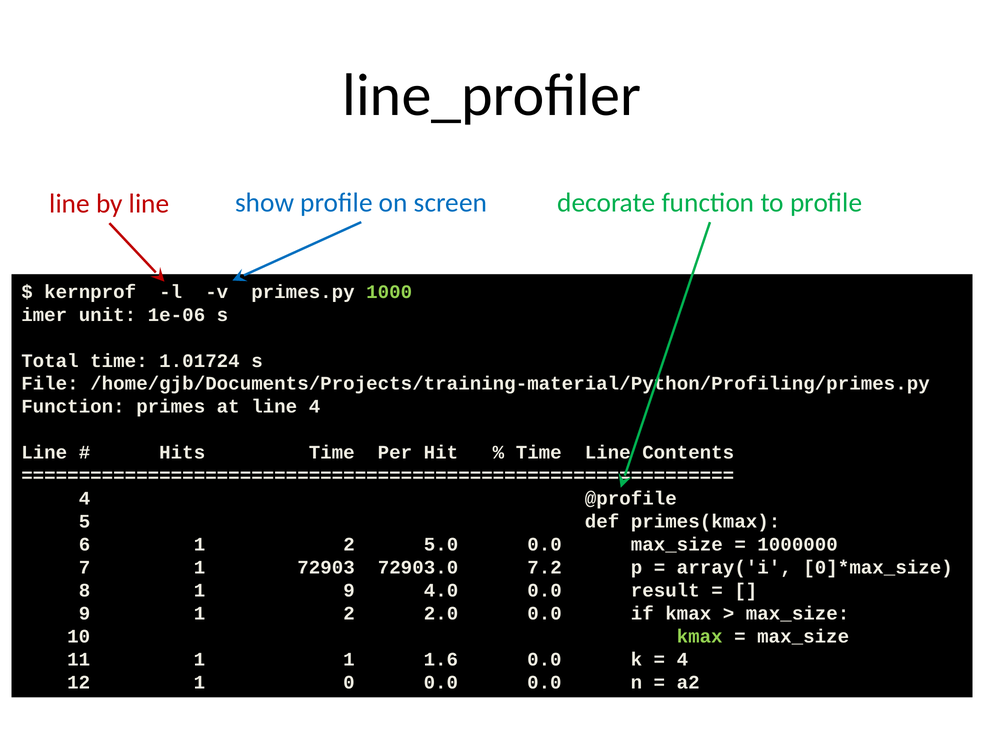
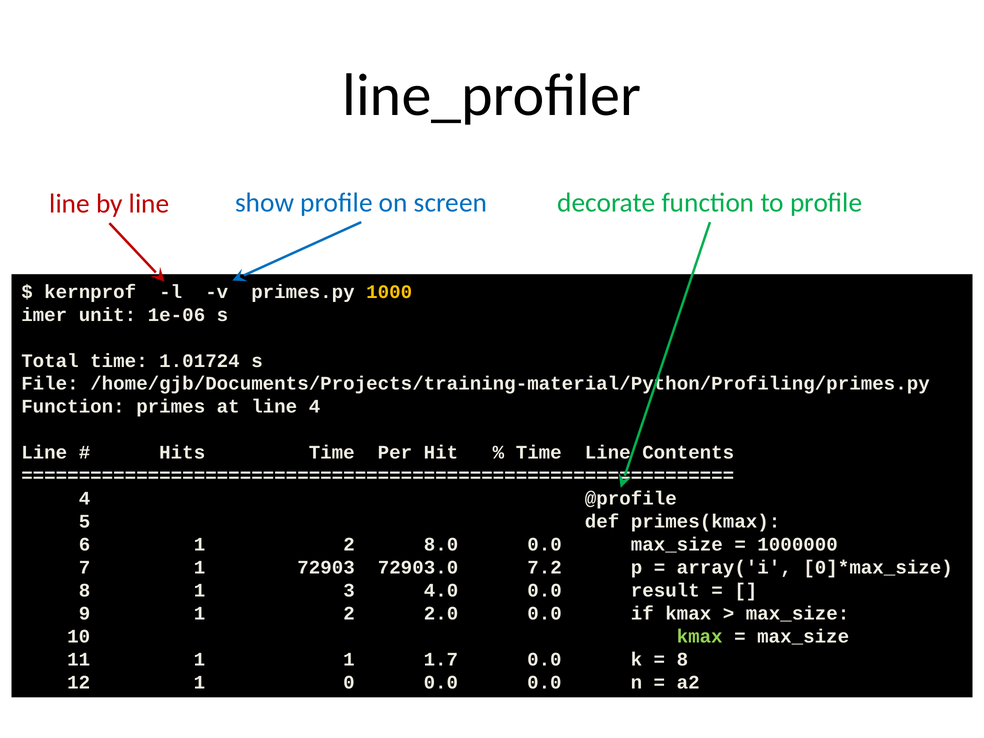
1000 colour: light green -> yellow (389, 292)
5.0: 5.0 -> 8.0 (441, 544)
1 9: 9 -> 3 (349, 590)
1.6: 1.6 -> 1.7 (441, 659)
4: 4 -> 8 (682, 659)
